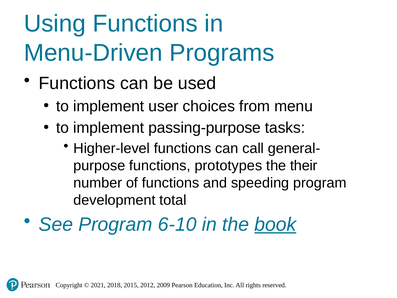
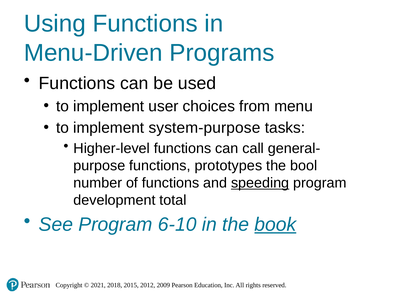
passing-purpose: passing-purpose -> system-purpose (205, 128)
their: their -> bool (304, 166)
speeding underline: none -> present (260, 183)
